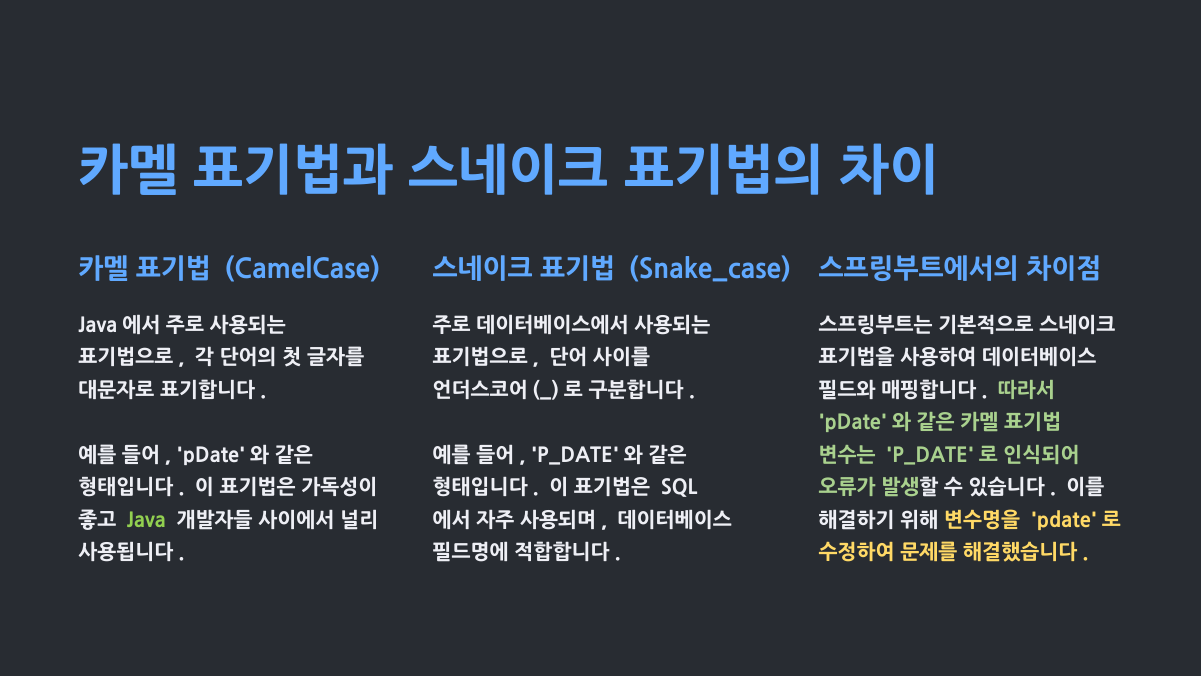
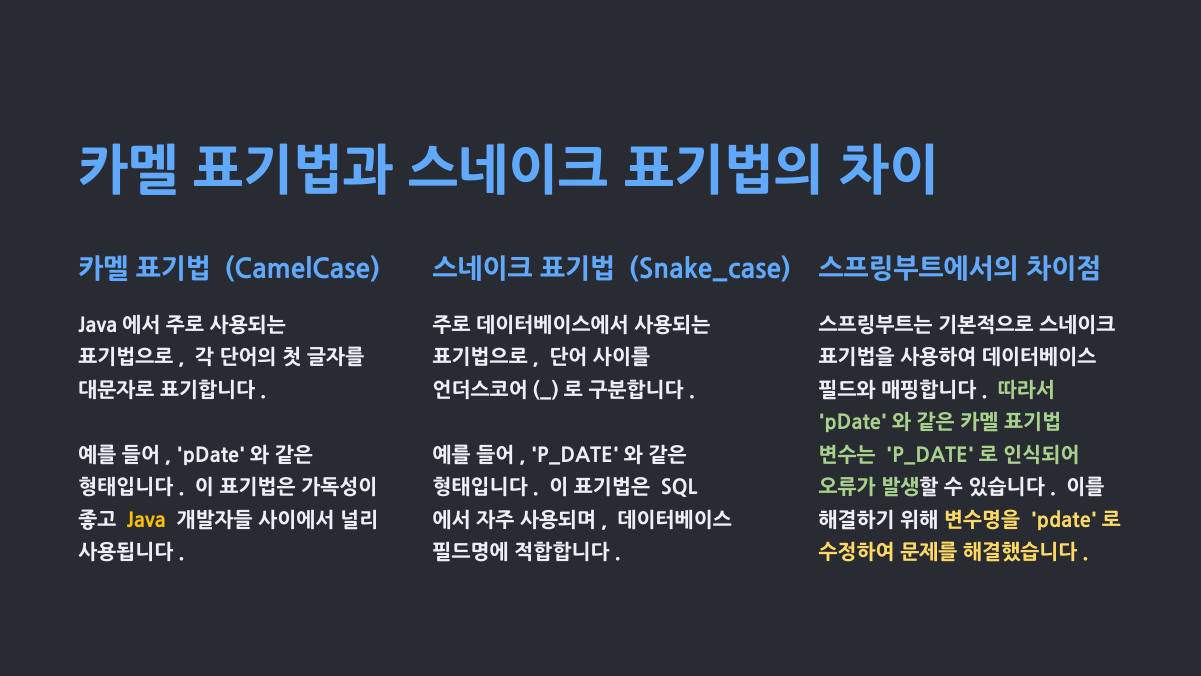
Java colour: light green -> yellow (146, 520)
